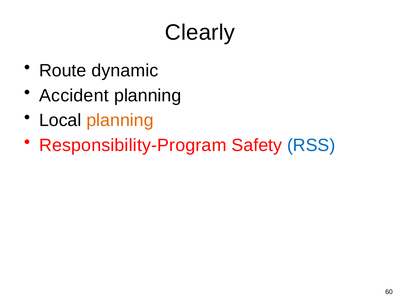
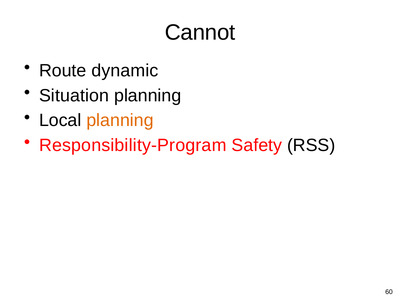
Clearly: Clearly -> Cannot (200, 33)
Accident: Accident -> Situation (74, 96)
RSS colour: blue -> black (311, 145)
